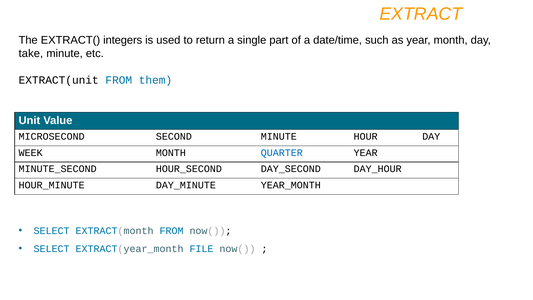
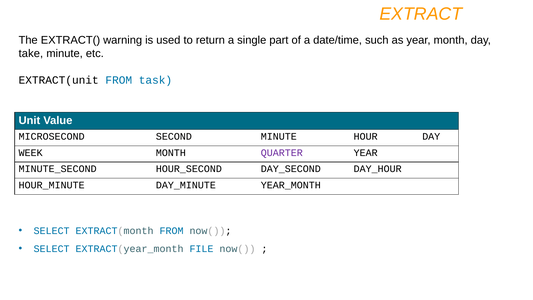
integers: integers -> warning (123, 40)
them: them -> task (155, 80)
QUARTER colour: blue -> purple (282, 153)
